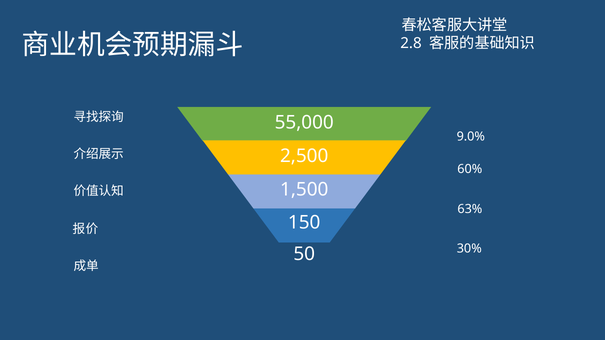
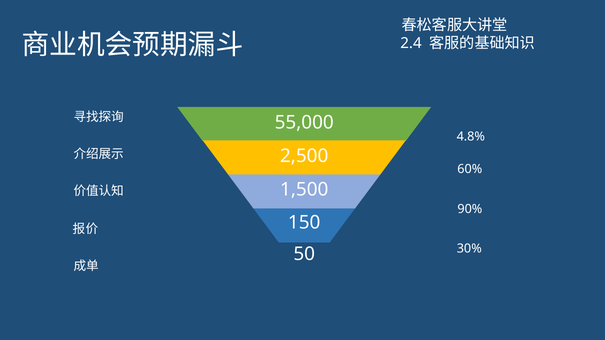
2.8: 2.8 -> 2.4 (411, 43)
9.0%: 9.0% -> 4.8% (471, 137)
63%: 63% -> 90% (470, 209)
